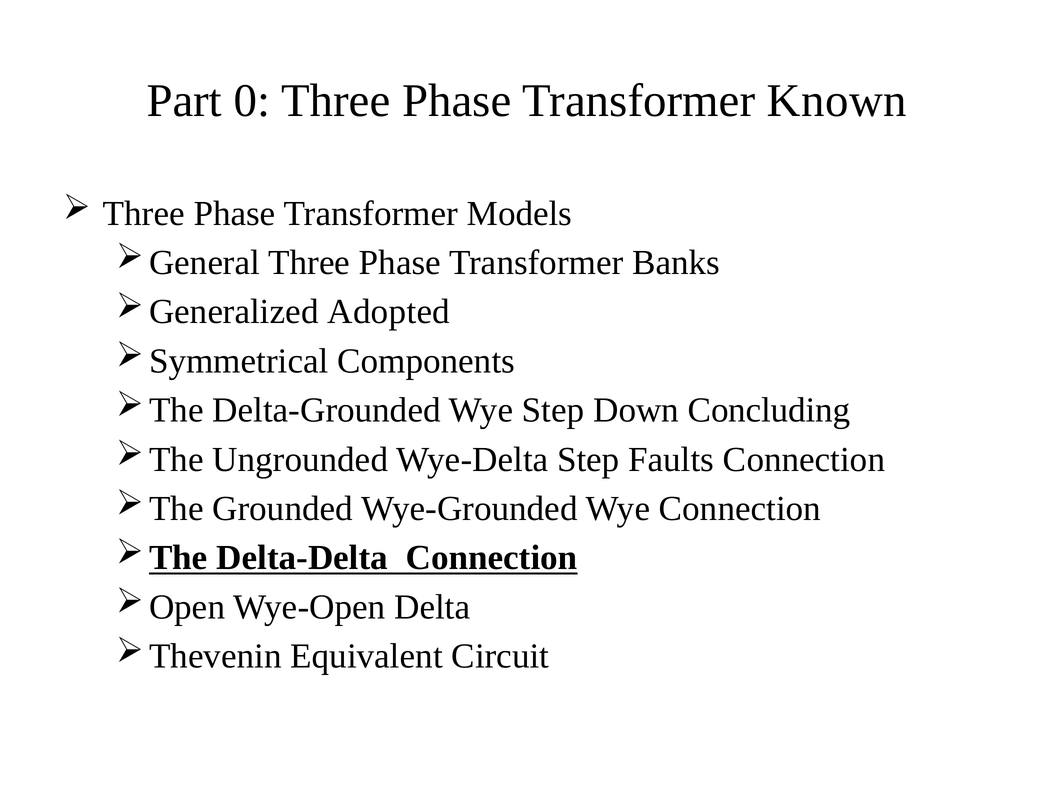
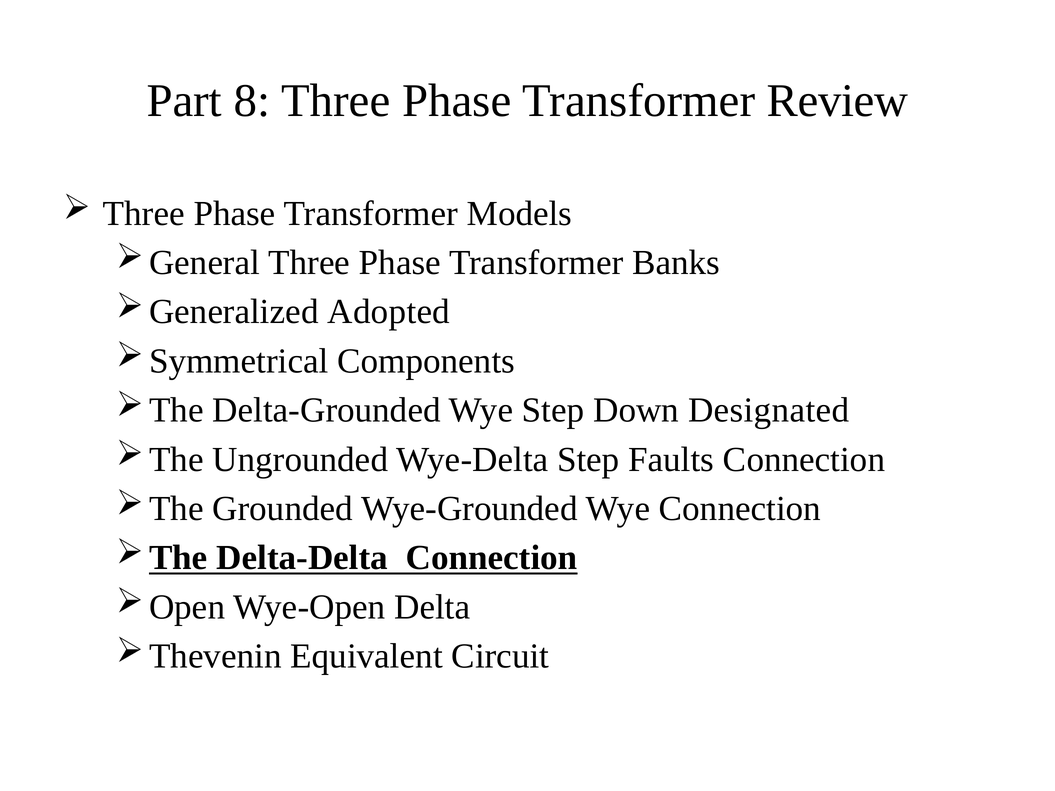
0: 0 -> 8 (252, 101)
Known: Known -> Review (837, 101)
Concluding: Concluding -> Designated (769, 410)
